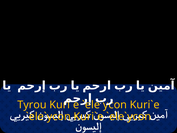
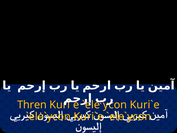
Tyrou: Tyrou -> Thren (32, 105)
